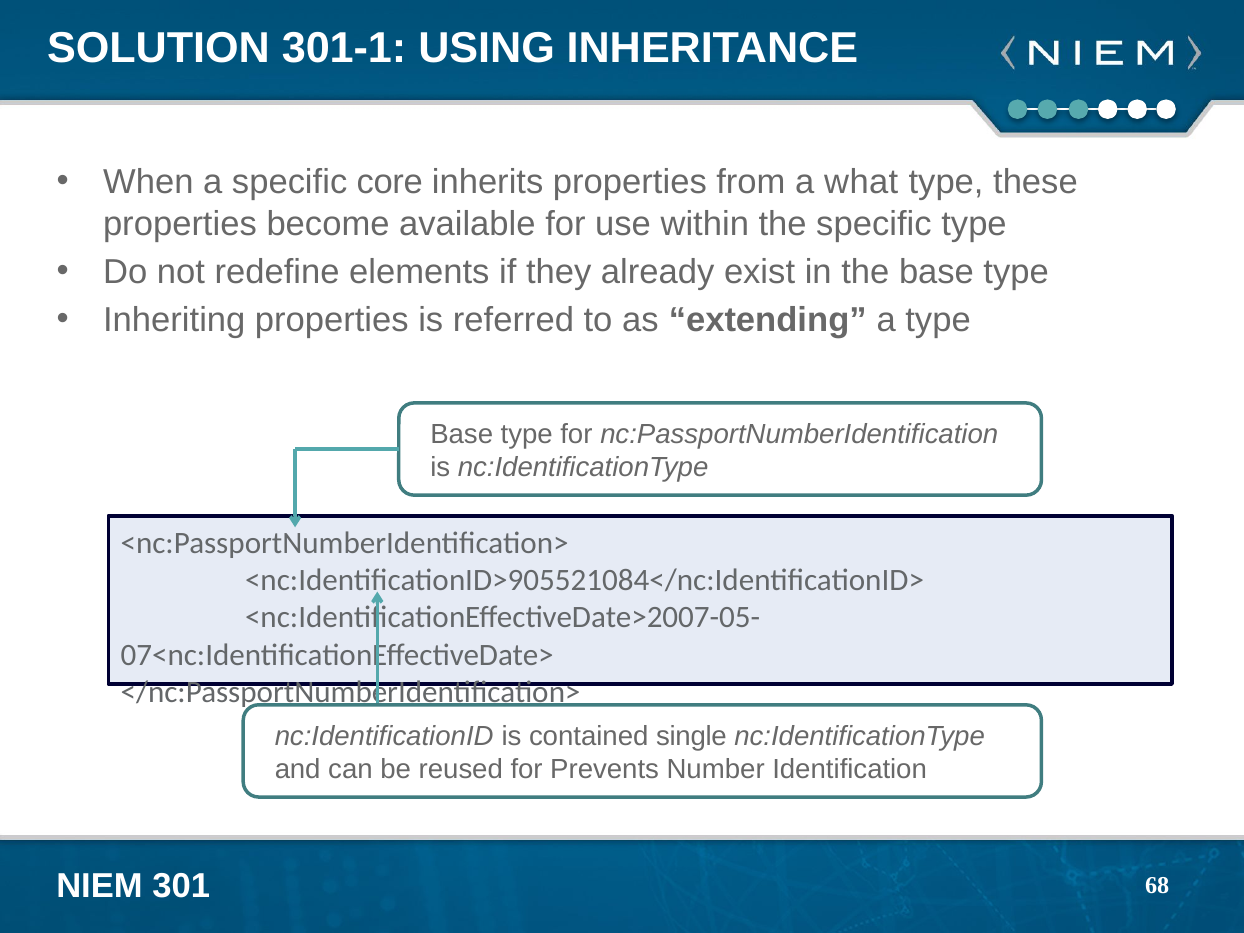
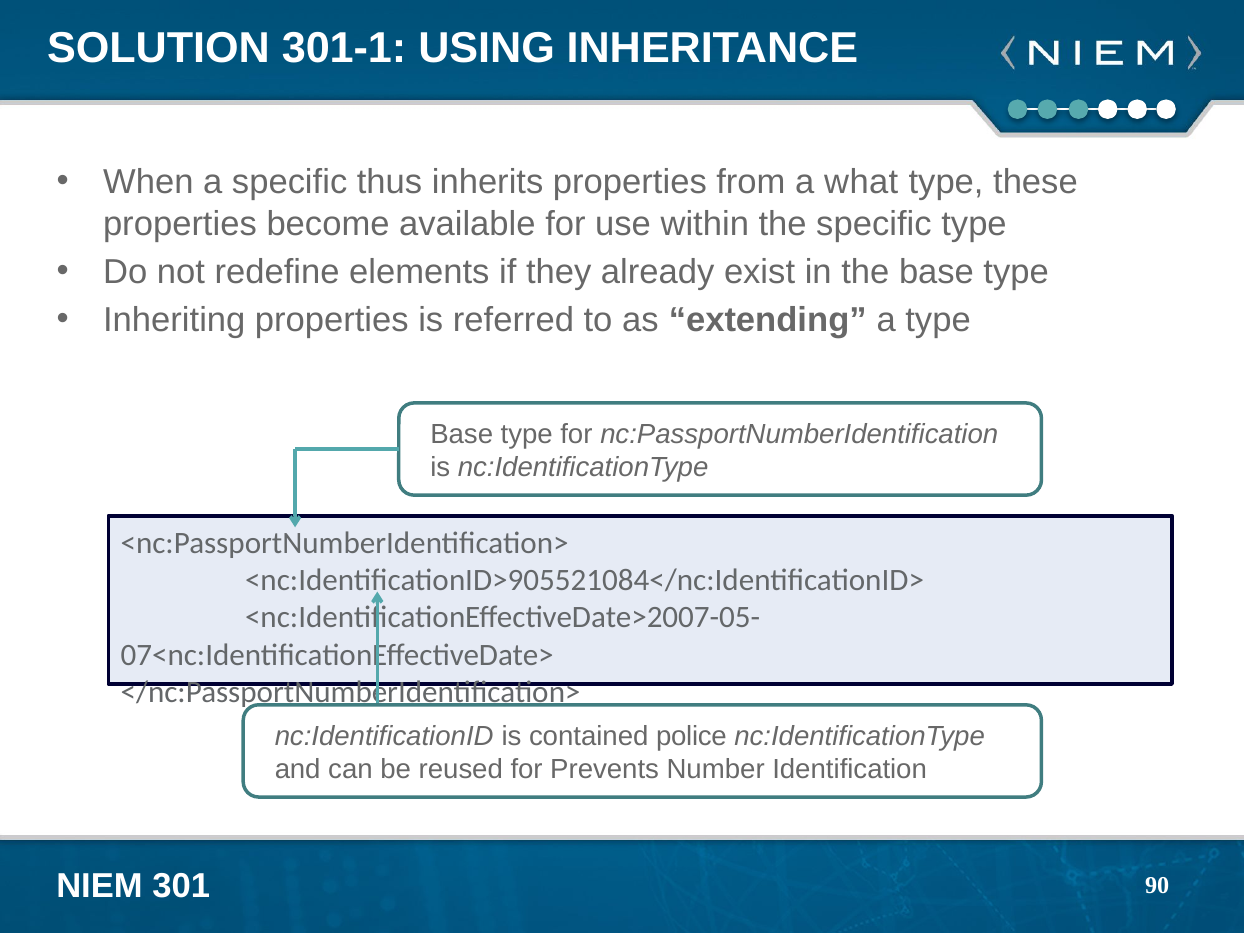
core: core -> thus (390, 182)
single: single -> police (691, 736)
68: 68 -> 90 (1157, 885)
